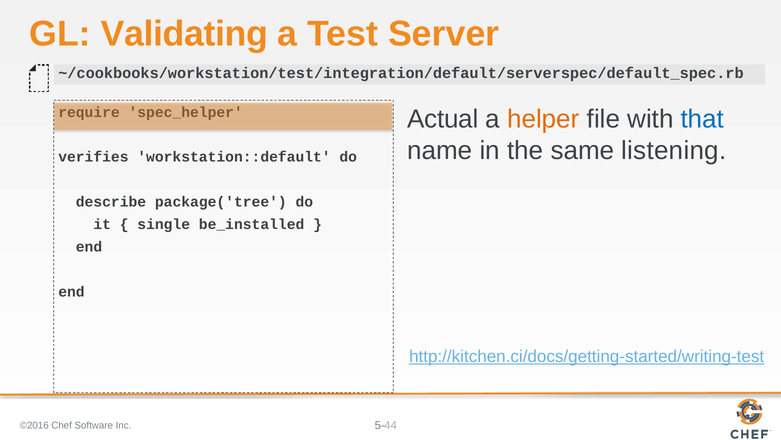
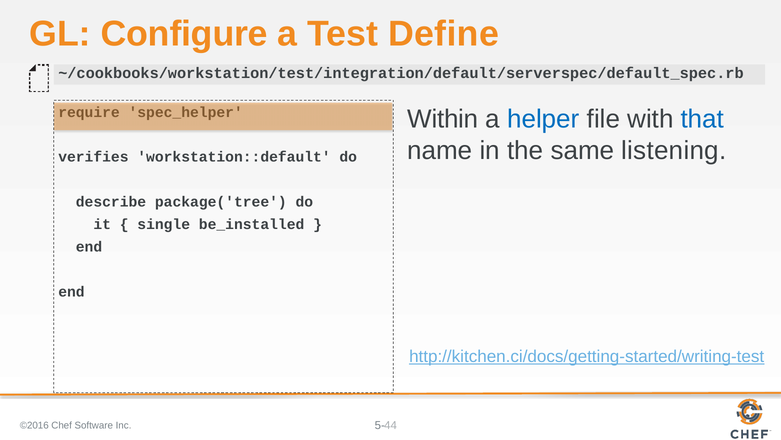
Validating: Validating -> Configure (184, 34)
Server: Server -> Define (443, 34)
Actual: Actual -> Within (443, 119)
helper colour: orange -> blue (543, 119)
